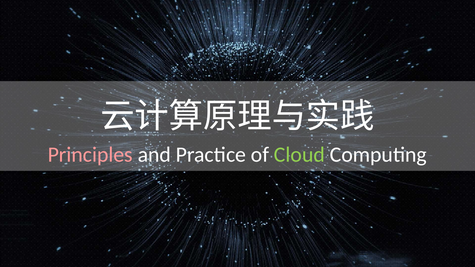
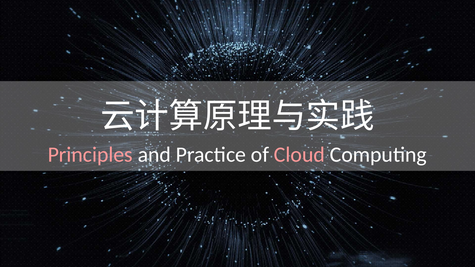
Cloud colour: light green -> pink (299, 155)
